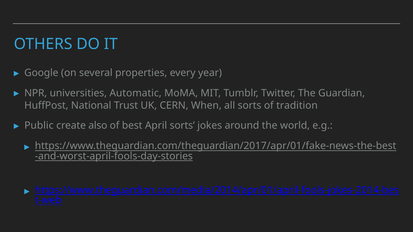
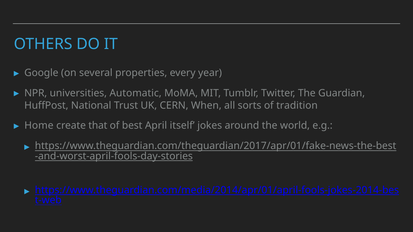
Public: Public -> Home (39, 126)
also: also -> that (98, 126)
April sorts: sorts -> itself (182, 126)
